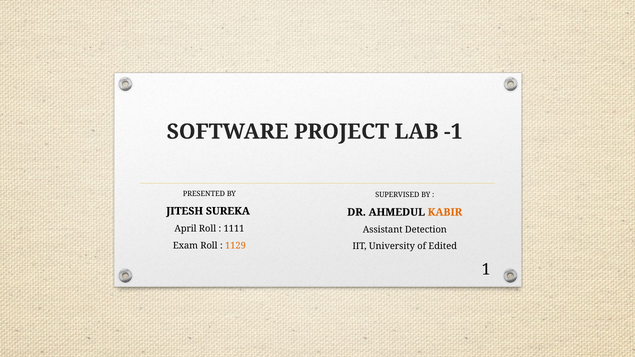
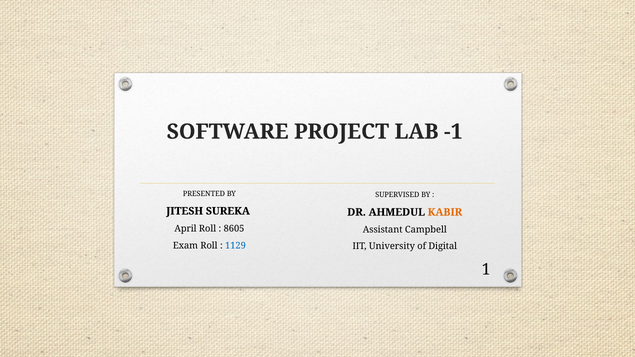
1111: 1111 -> 8605 (234, 229)
Detection: Detection -> Campbell (426, 230)
1129 colour: orange -> blue (235, 246)
Edited: Edited -> Digital (443, 246)
